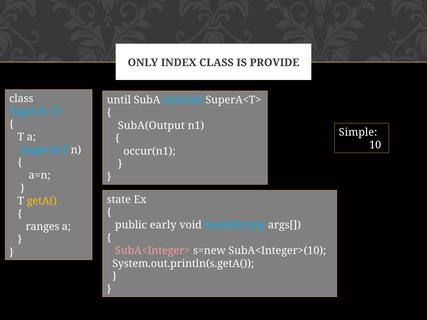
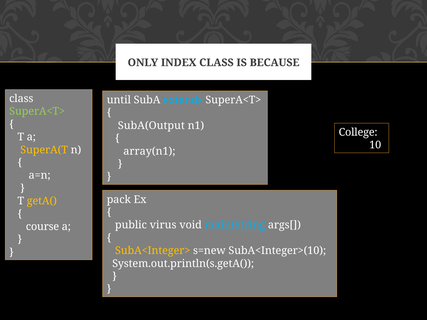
PROVIDE: PROVIDE -> BECAUSE (275, 63)
SuperA<T> colour: light blue -> light green (37, 112)
Simple: Simple -> College (358, 132)
SuperA(T colour: light blue -> yellow (44, 150)
occur(n1: occur(n1 -> array(n1 (149, 151)
state: state -> pack (119, 200)
early: early -> virus (163, 225)
ranges: ranges -> course (42, 227)
SubA<Integer> colour: pink -> yellow (153, 251)
